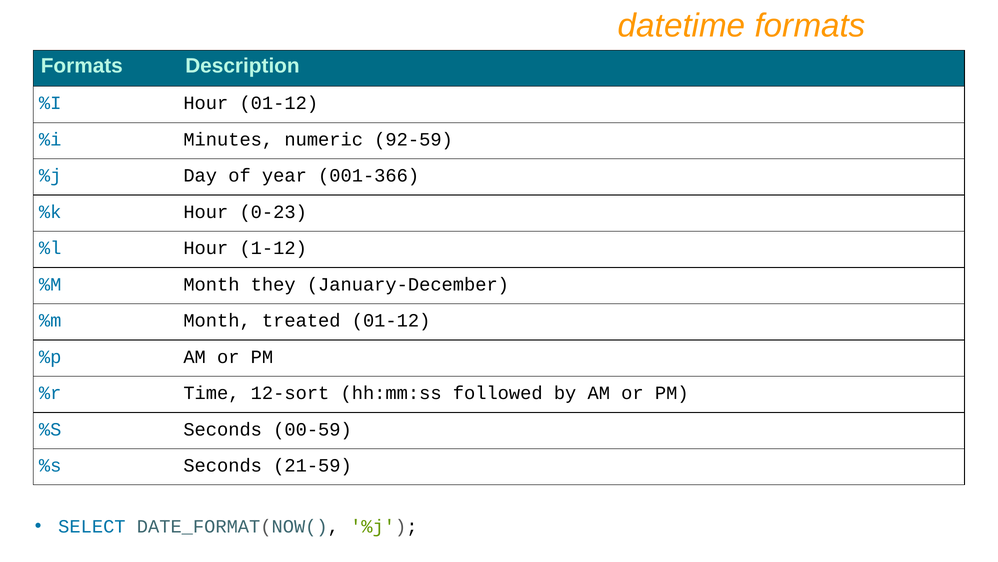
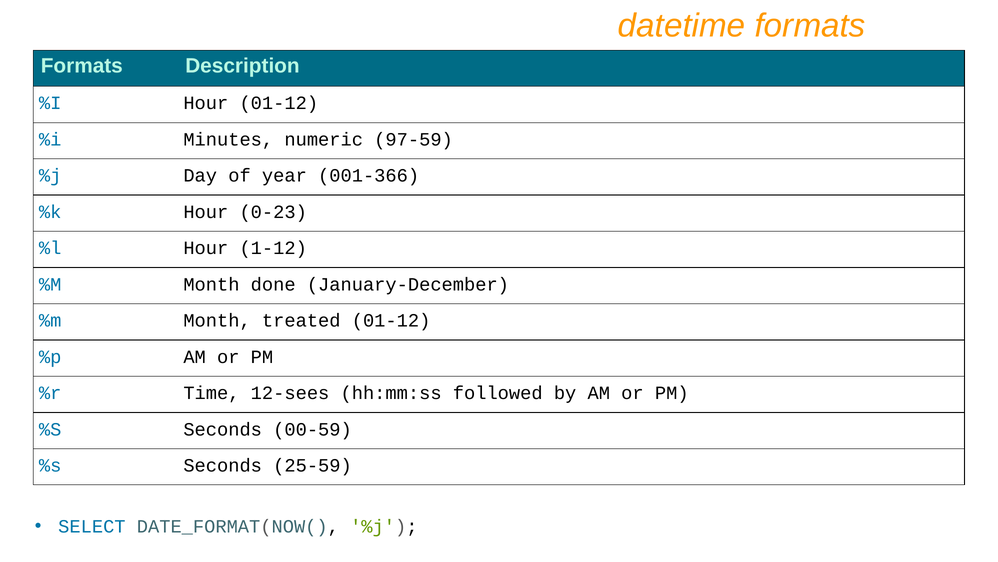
92-59: 92-59 -> 97-59 (414, 139)
they: they -> done (273, 284)
12-sort: 12-sort -> 12-sees (290, 393)
21-59: 21-59 -> 25-59 (312, 465)
